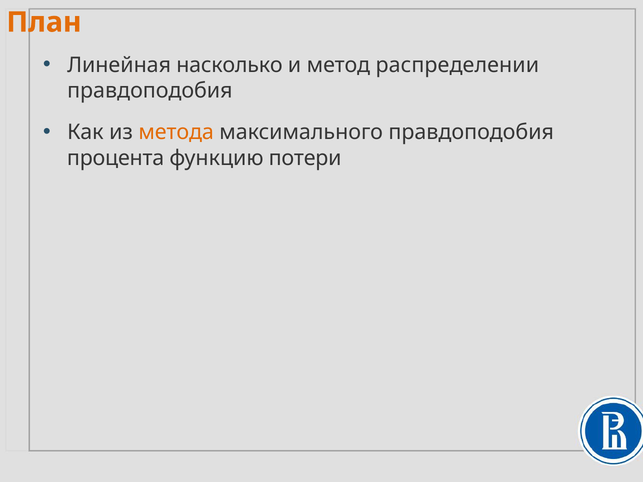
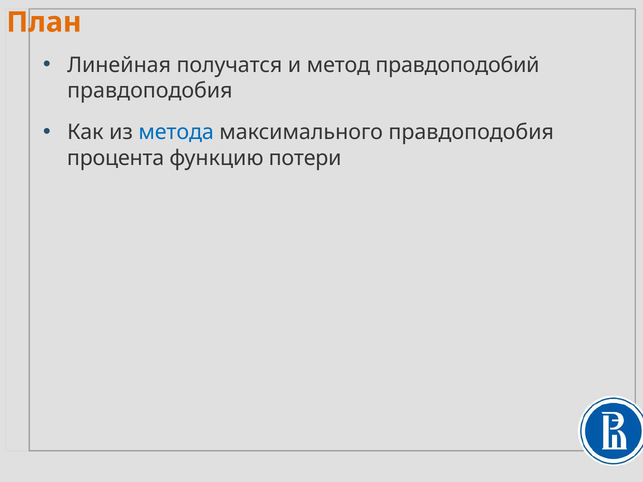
насколько: насколько -> получатся (229, 65)
распределении: распределении -> правдоподобий (457, 65)
метода colour: orange -> blue (176, 132)
